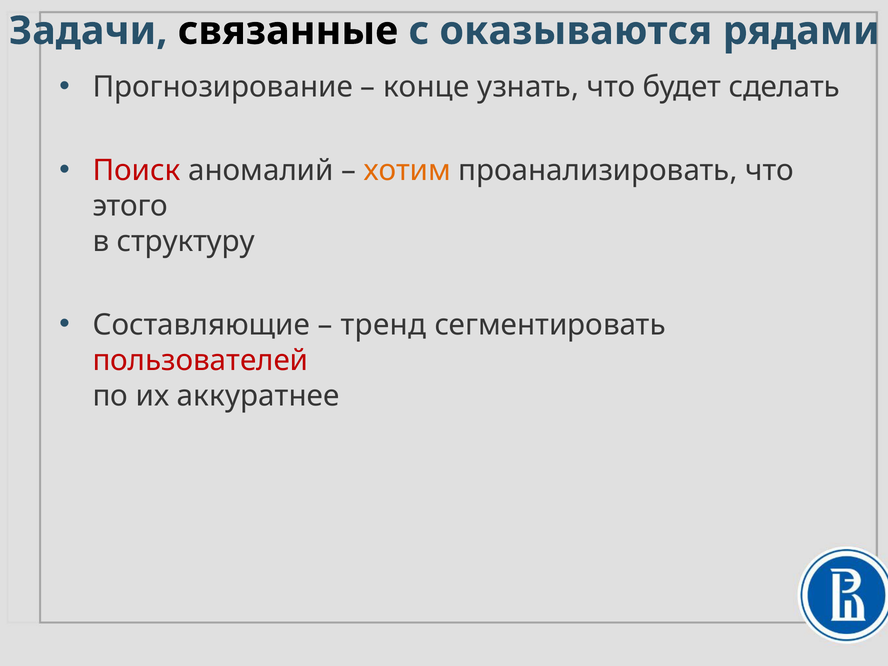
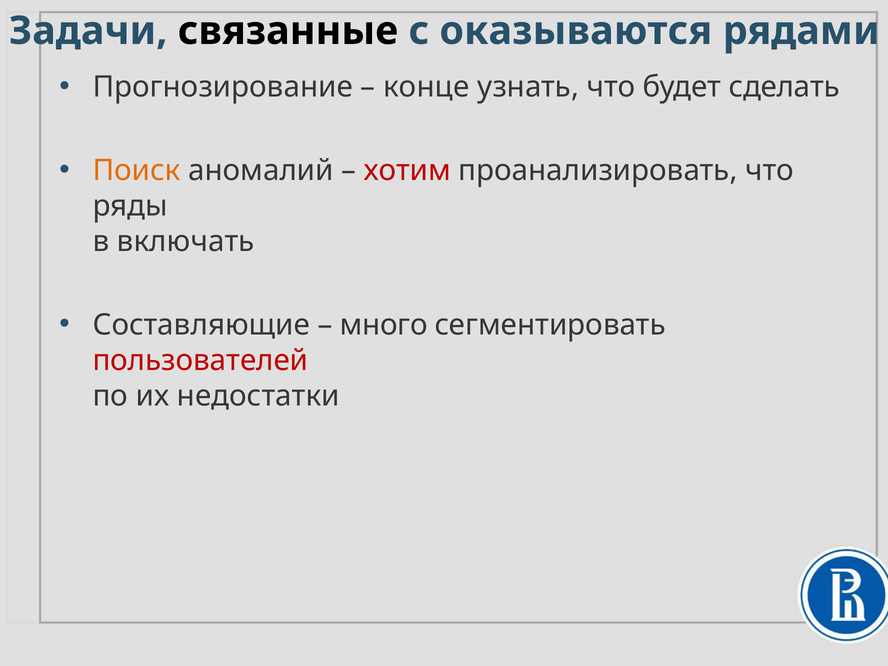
Поиск colour: red -> orange (137, 170)
хотим colour: orange -> red (407, 170)
этого: этого -> ряды (130, 206)
структуру: структуру -> включать (186, 241)
тренд: тренд -> много (384, 325)
аккуратнее: аккуратнее -> недостатки (258, 396)
